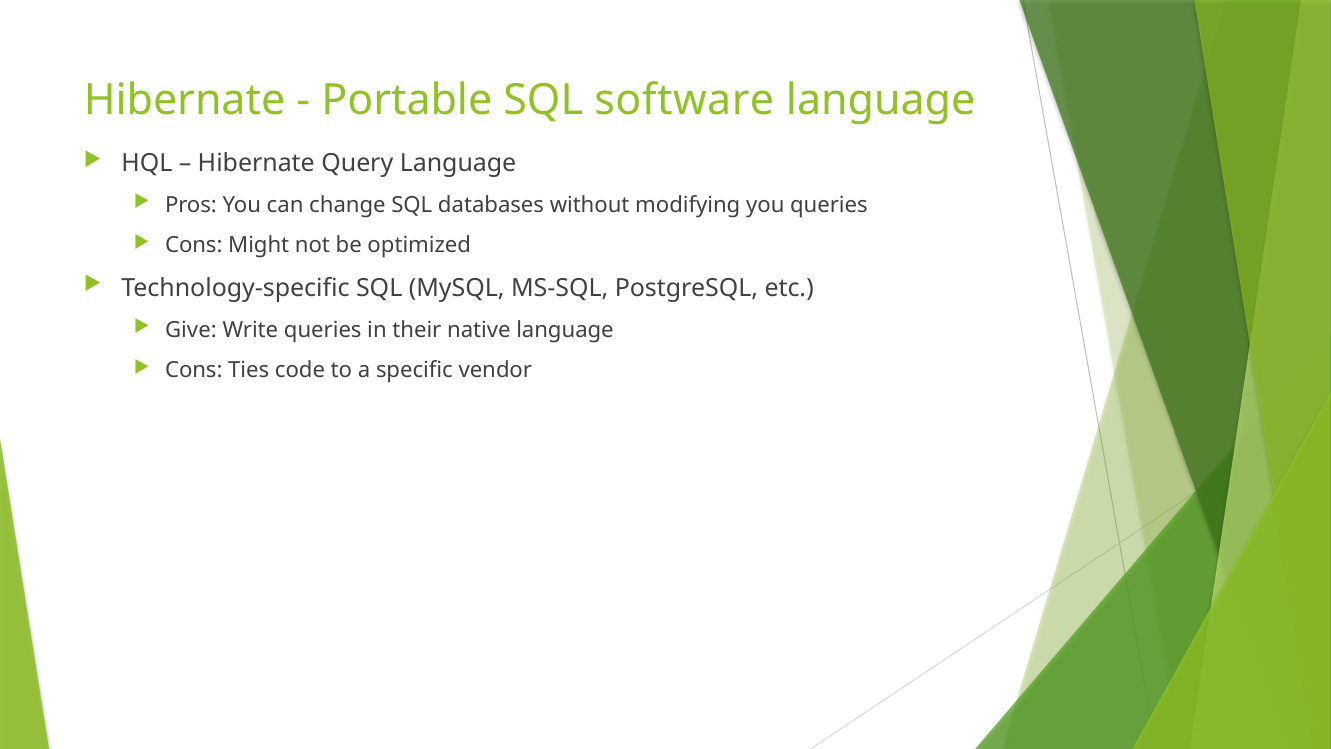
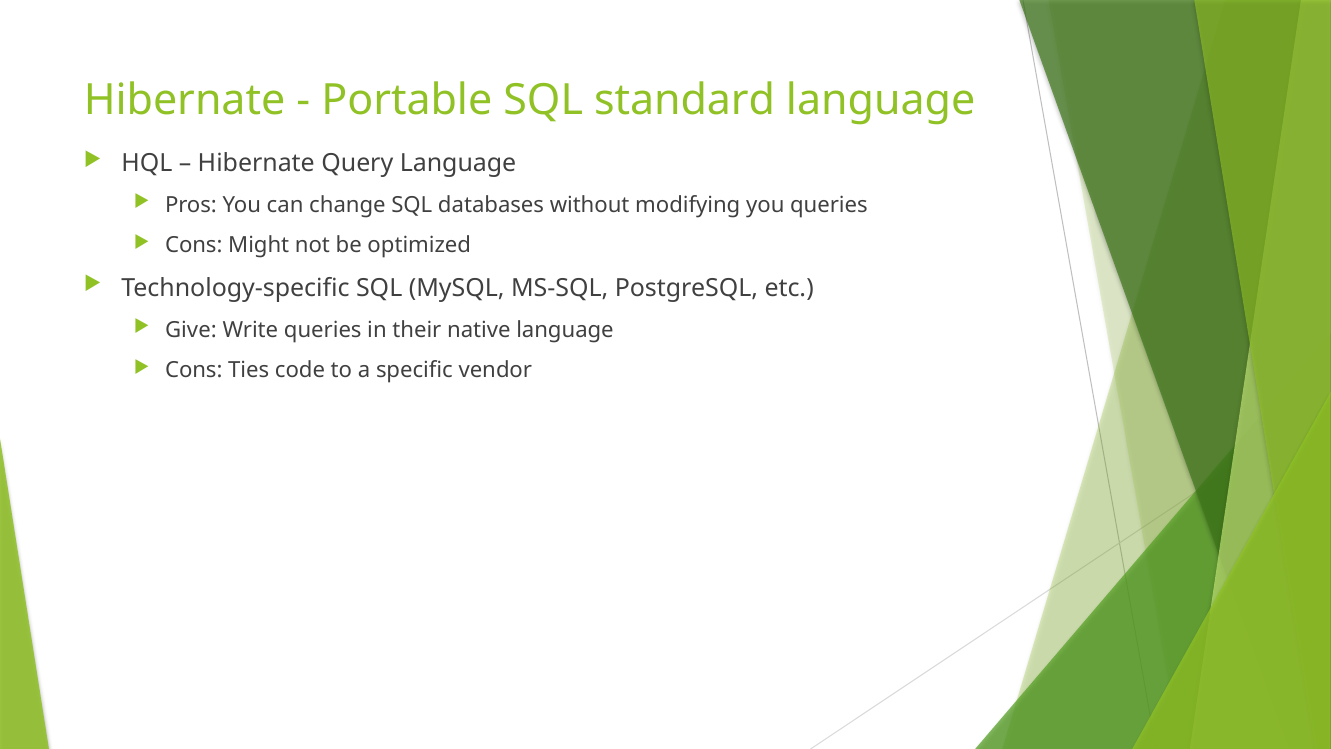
software: software -> standard (685, 100)
